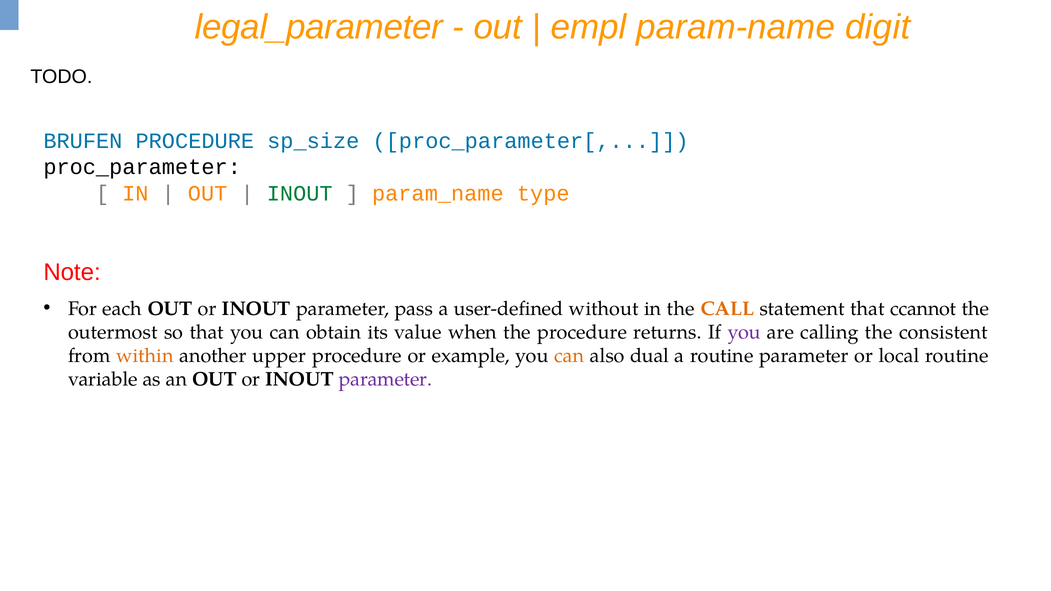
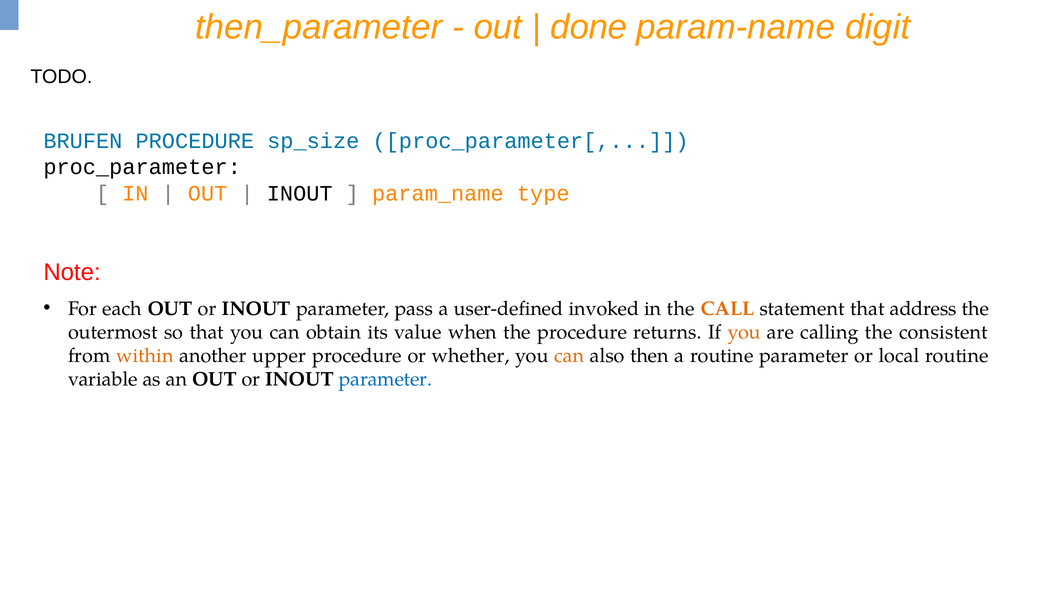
legal_parameter: legal_parameter -> then_parameter (319, 27)
empl: empl -> done (589, 27)
INOUT colour: green -> black (300, 193)
without: without -> invoked (604, 309)
ccannot: ccannot -> address (923, 309)
you colour: purple -> orange (744, 332)
example: example -> whether (471, 356)
dual: dual -> then (650, 356)
parameter colour: purple -> blue (385, 380)
